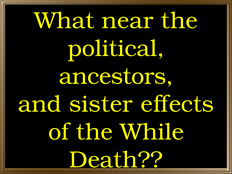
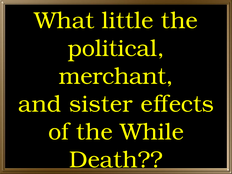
near: near -> little (127, 21)
ancestors: ancestors -> merchant (116, 76)
